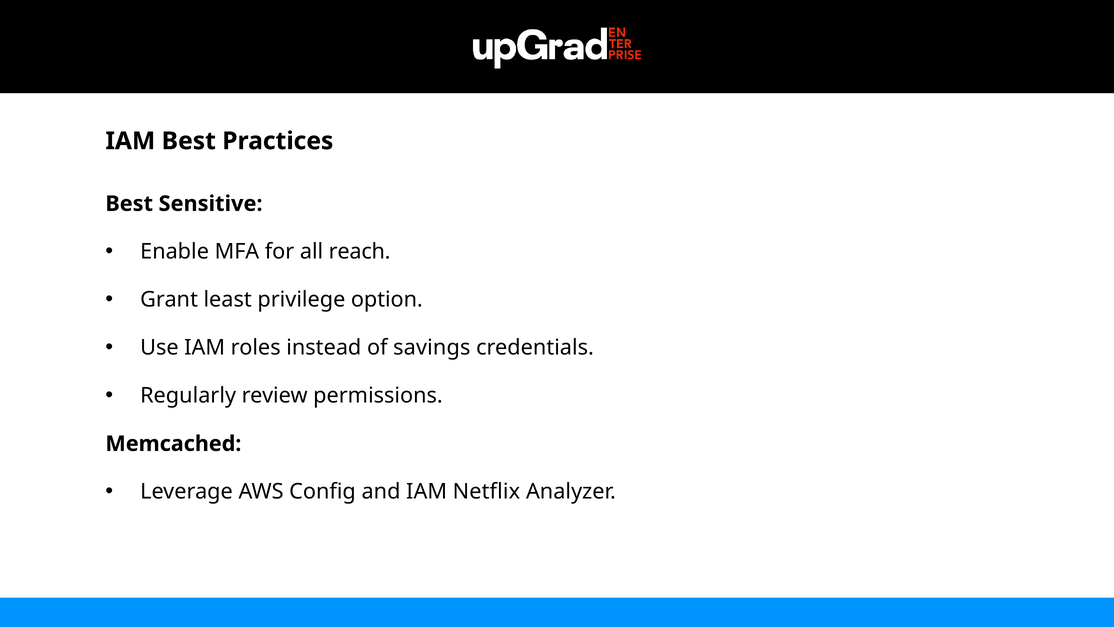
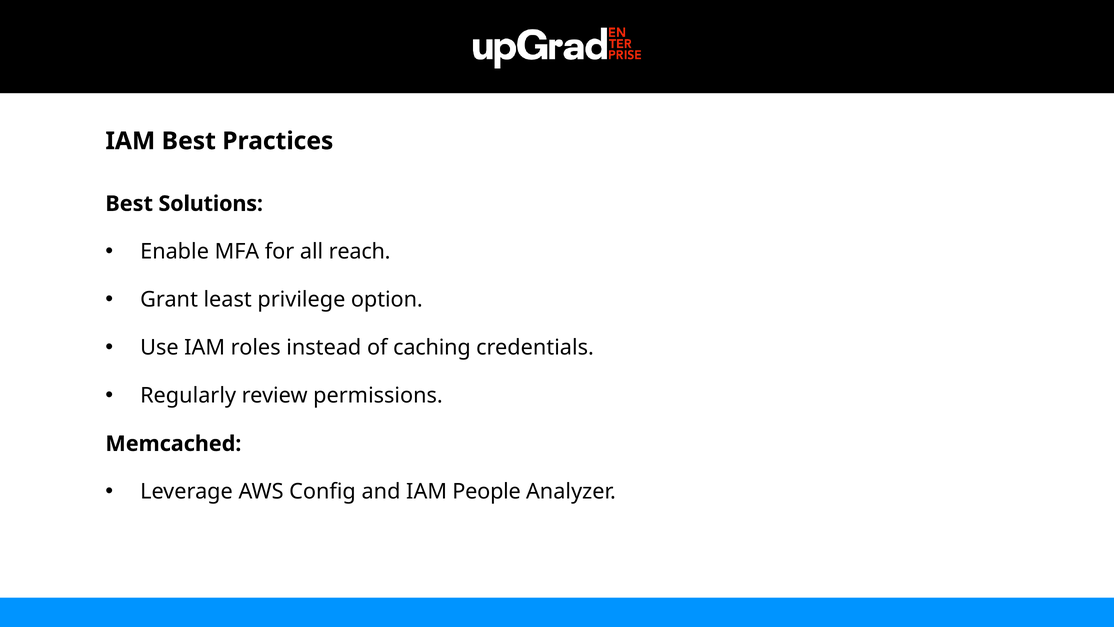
Sensitive: Sensitive -> Solutions (211, 204)
savings: savings -> caching (432, 348)
Netflix: Netflix -> People (487, 492)
